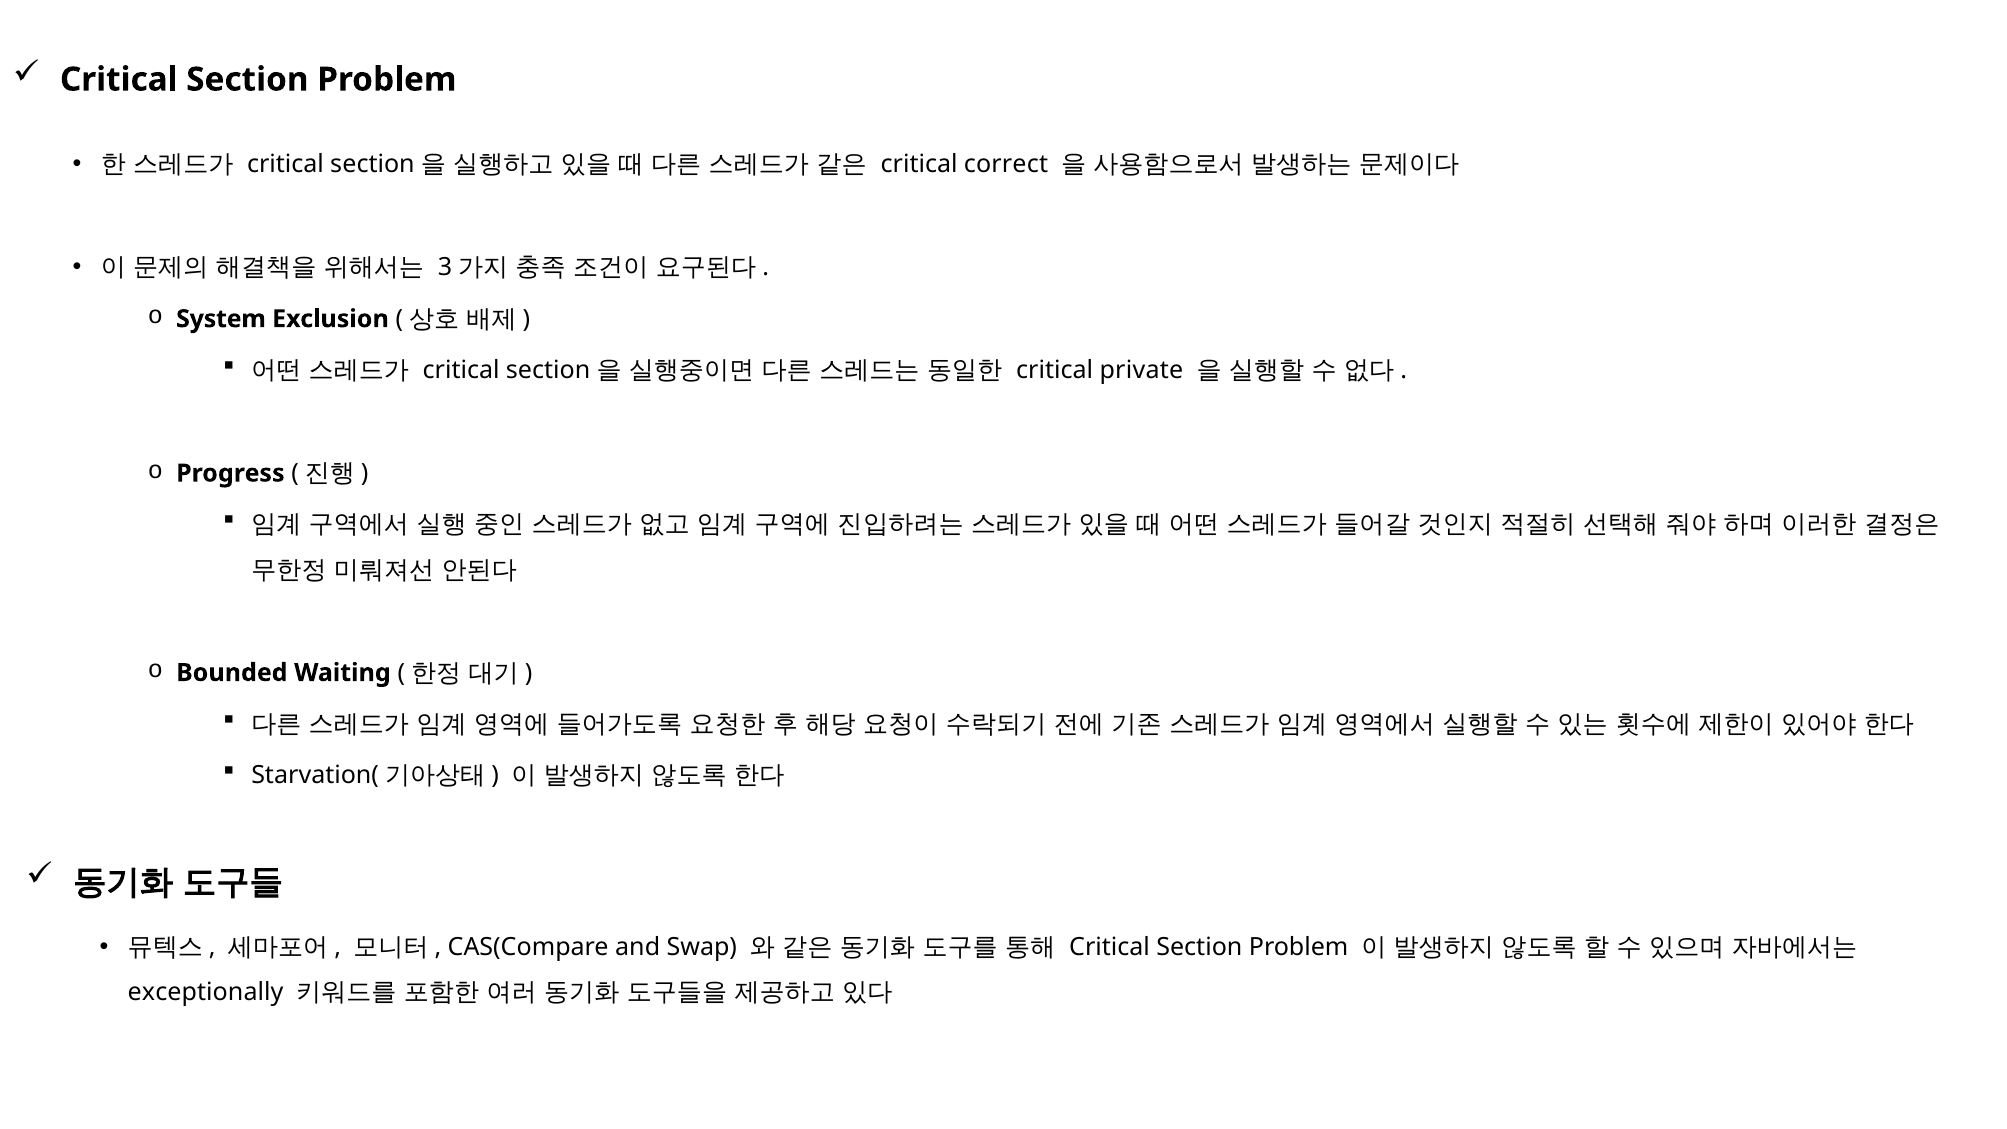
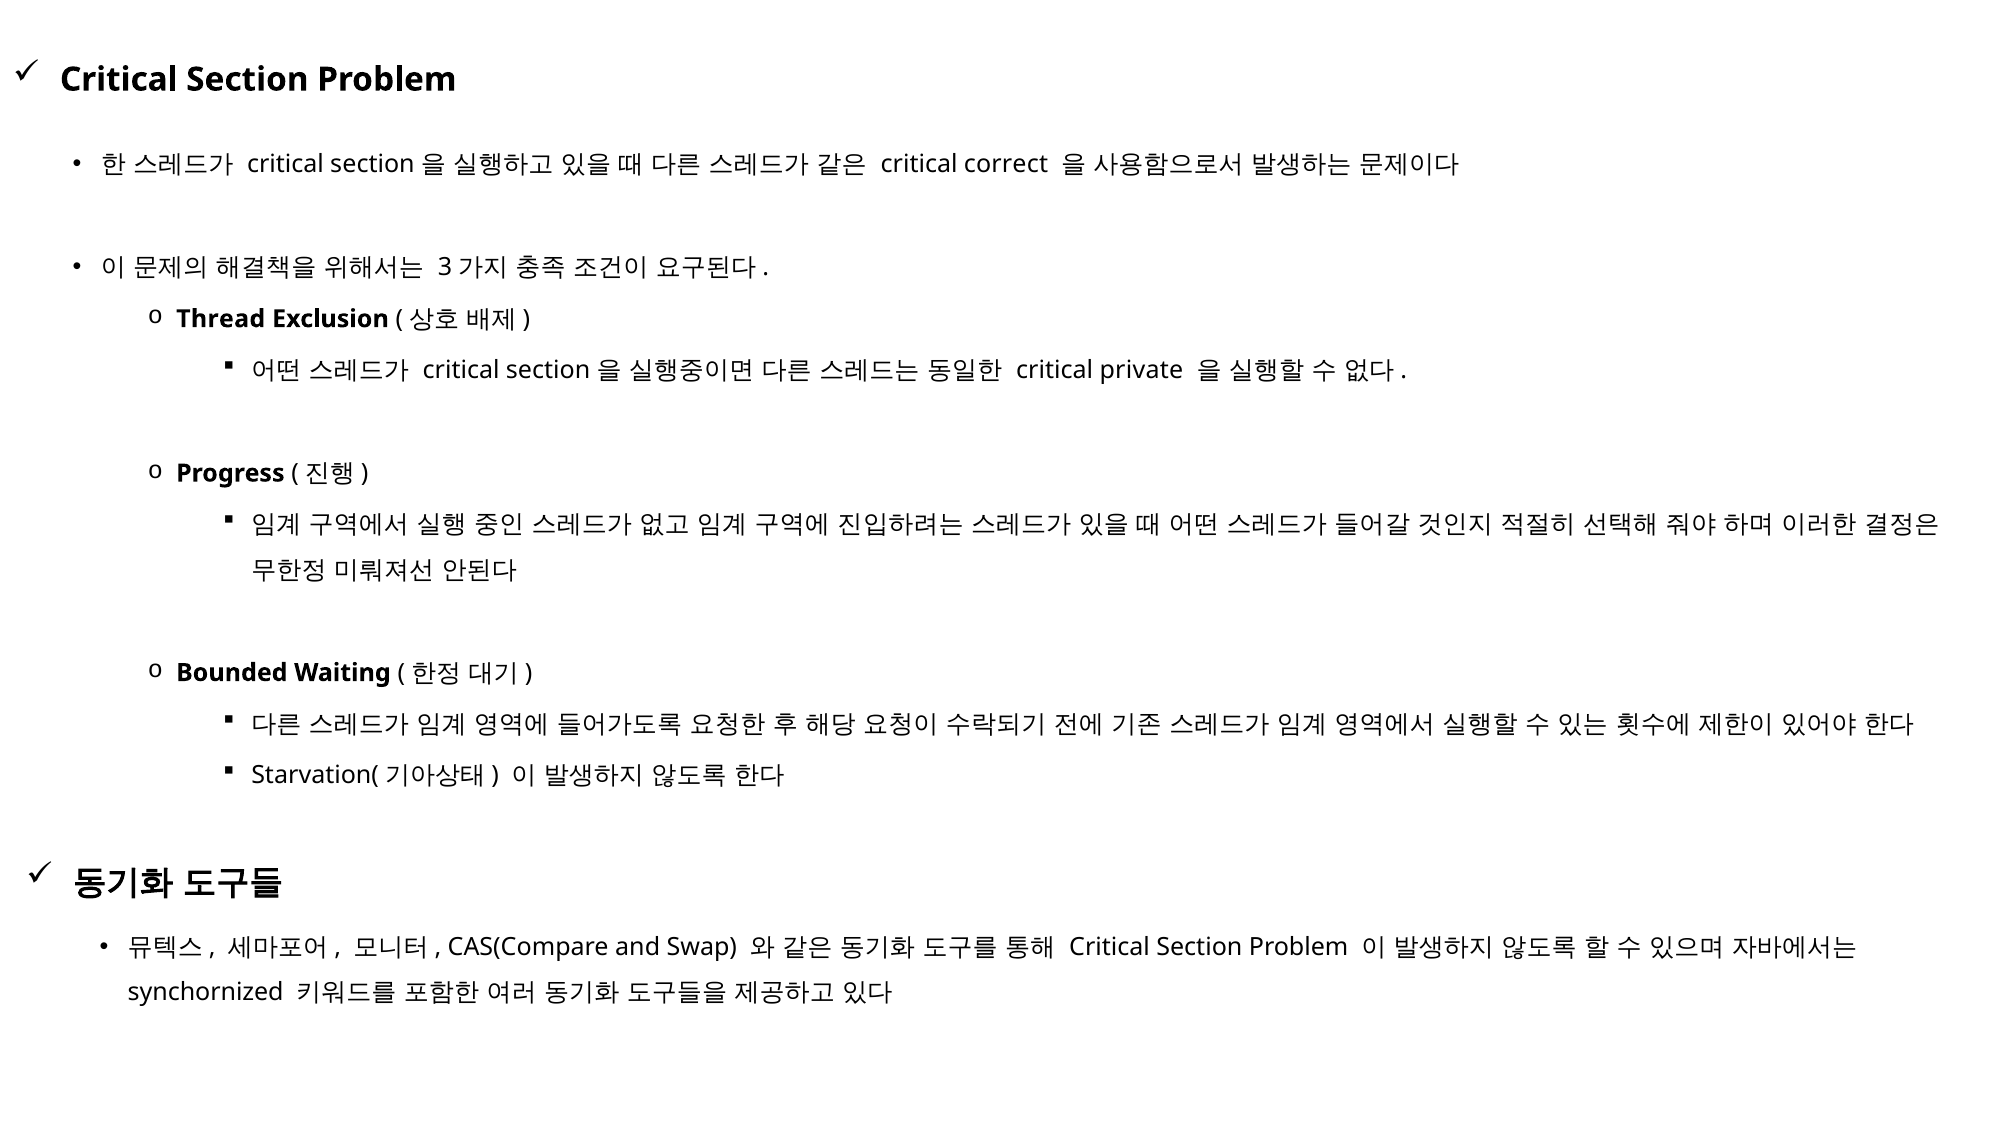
System: System -> Thread (221, 319)
exceptionally: exceptionally -> synchornized (206, 992)
